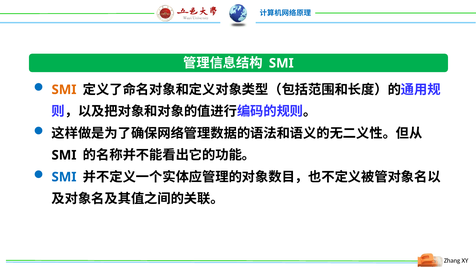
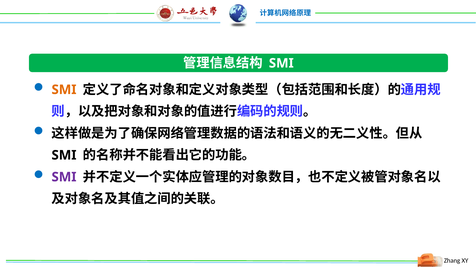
SMI colour: blue -> purple (64, 177)
